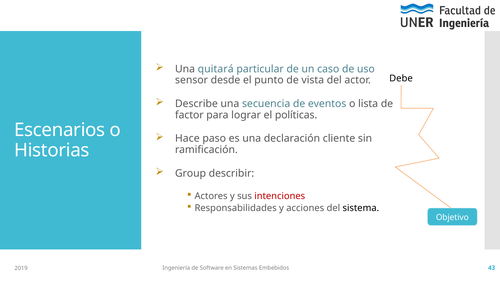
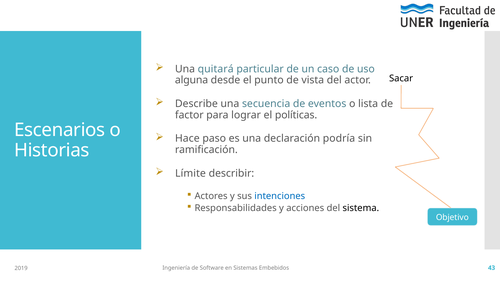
Debe: Debe -> Sacar (401, 78)
sensor: sensor -> alguna (192, 80)
cliente: cliente -> podría (339, 139)
Group: Group -> Límite (190, 173)
intenciones colour: red -> blue (280, 196)
